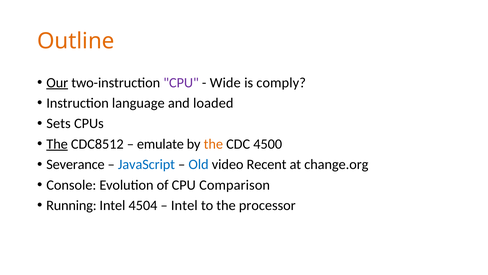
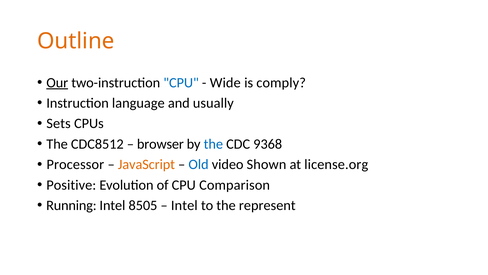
CPU colour: purple -> blue (181, 82)
loaded: loaded -> usually (213, 103)
The underline: present -> none (57, 144)
emulate: emulate -> browser (160, 144)
the colour: orange -> blue (213, 144)
4500: 4500 -> 9368 (268, 144)
Severance: Severance -> Processor (75, 164)
JavaScript colour: blue -> orange (146, 164)
Recent: Recent -> Shown (266, 164)
change.org: change.org -> license.org (336, 164)
Console: Console -> Positive (71, 185)
4504: 4504 -> 8505 (143, 205)
processor: processor -> represent (267, 205)
